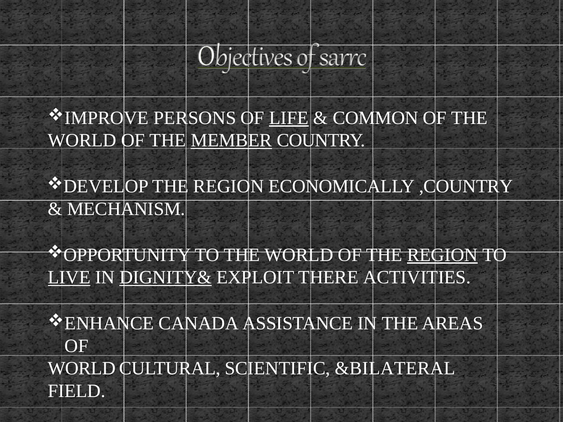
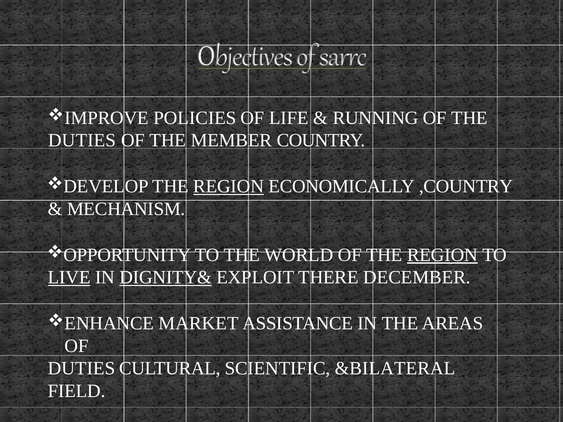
PERSONS: PERSONS -> POLICIES (195, 118)
LIFE underline: present -> none (289, 118)
COMMON: COMMON -> RUNNING (376, 118)
WORLD: WORLD -> DUTIES (82, 141)
MEMBER underline: present -> none (231, 141)
REGION underline: none -> present (229, 187)
ACTIVITIES: ACTIVITIES -> DECEMBER (417, 278)
CANADA: CANADA -> MARKET (199, 324)
WORLD: WORLD -> DUTIES (82, 369)
